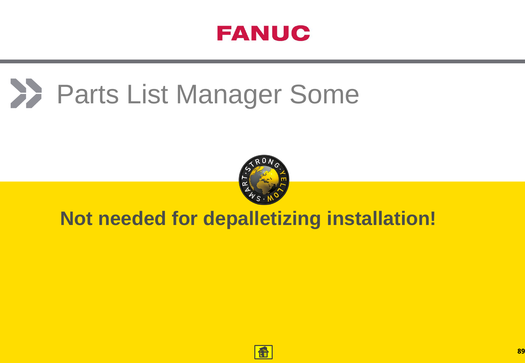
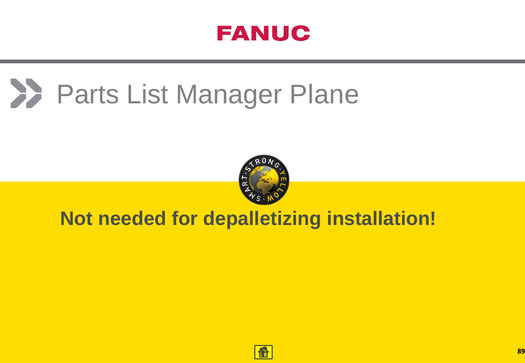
Some: Some -> Plane (325, 95)
